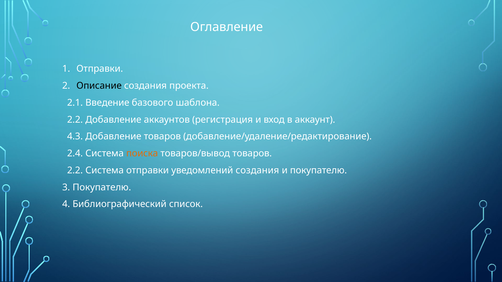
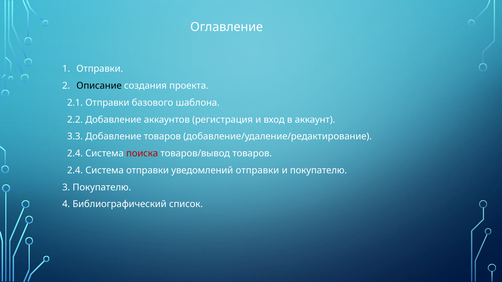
2.1 Введение: Введение -> Отправки (107, 103)
4.3: 4.3 -> 3.3 (75, 137)
поиска colour: orange -> red (142, 154)
2.2: 2.2 -> 2.4 (75, 171)
уведомлений создания: создания -> отправки (257, 171)
